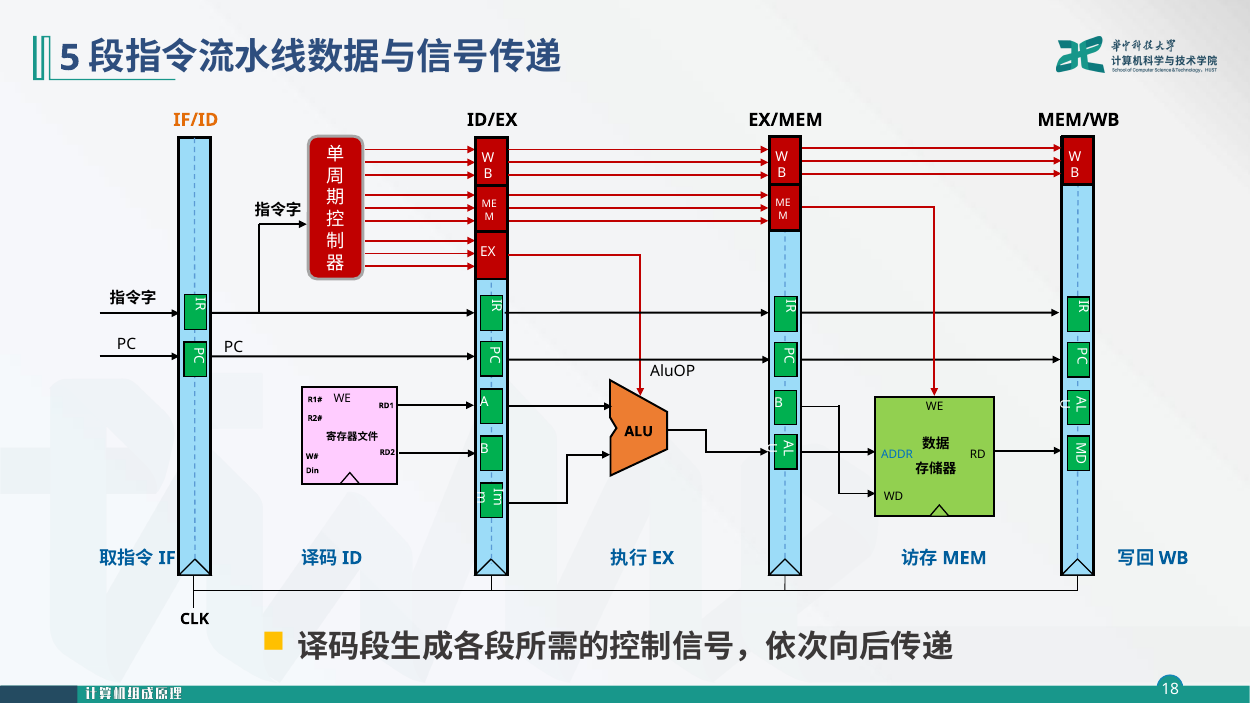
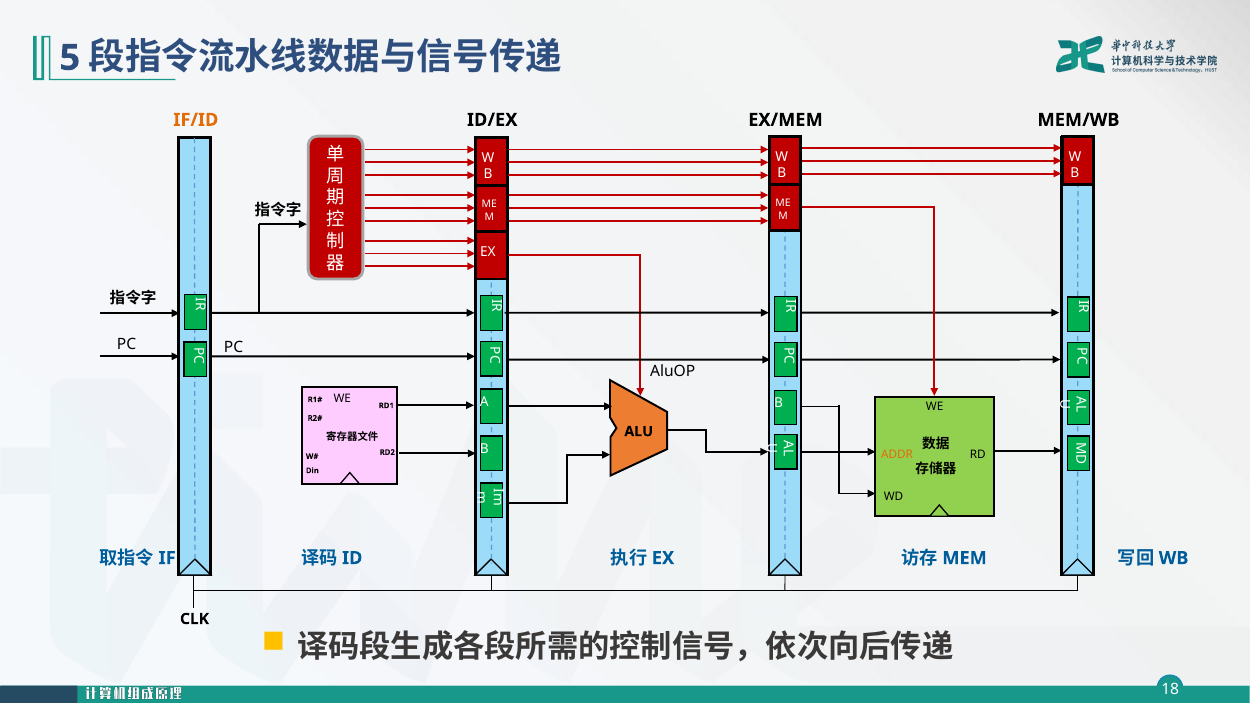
ADDR colour: blue -> orange (897, 455)
